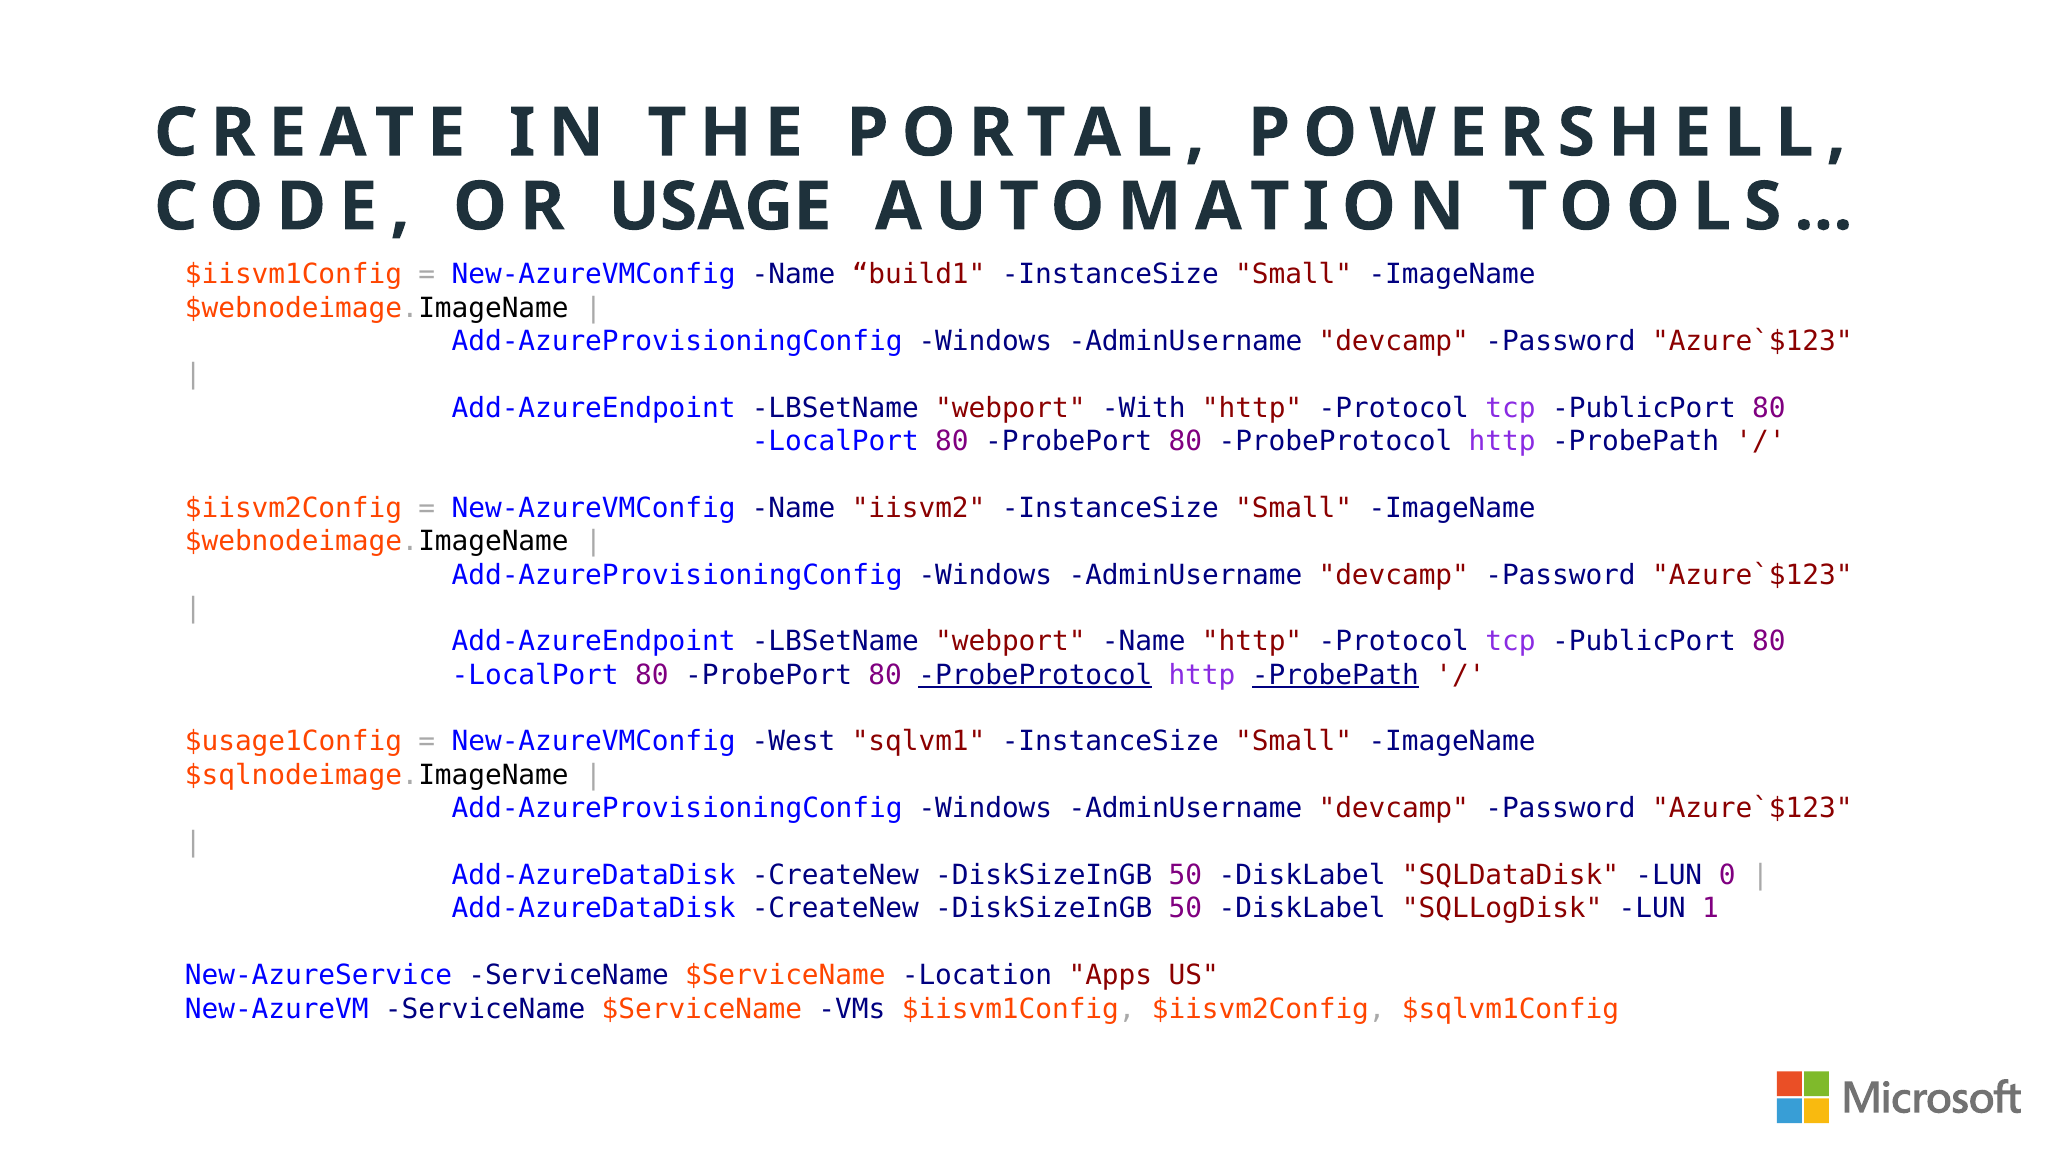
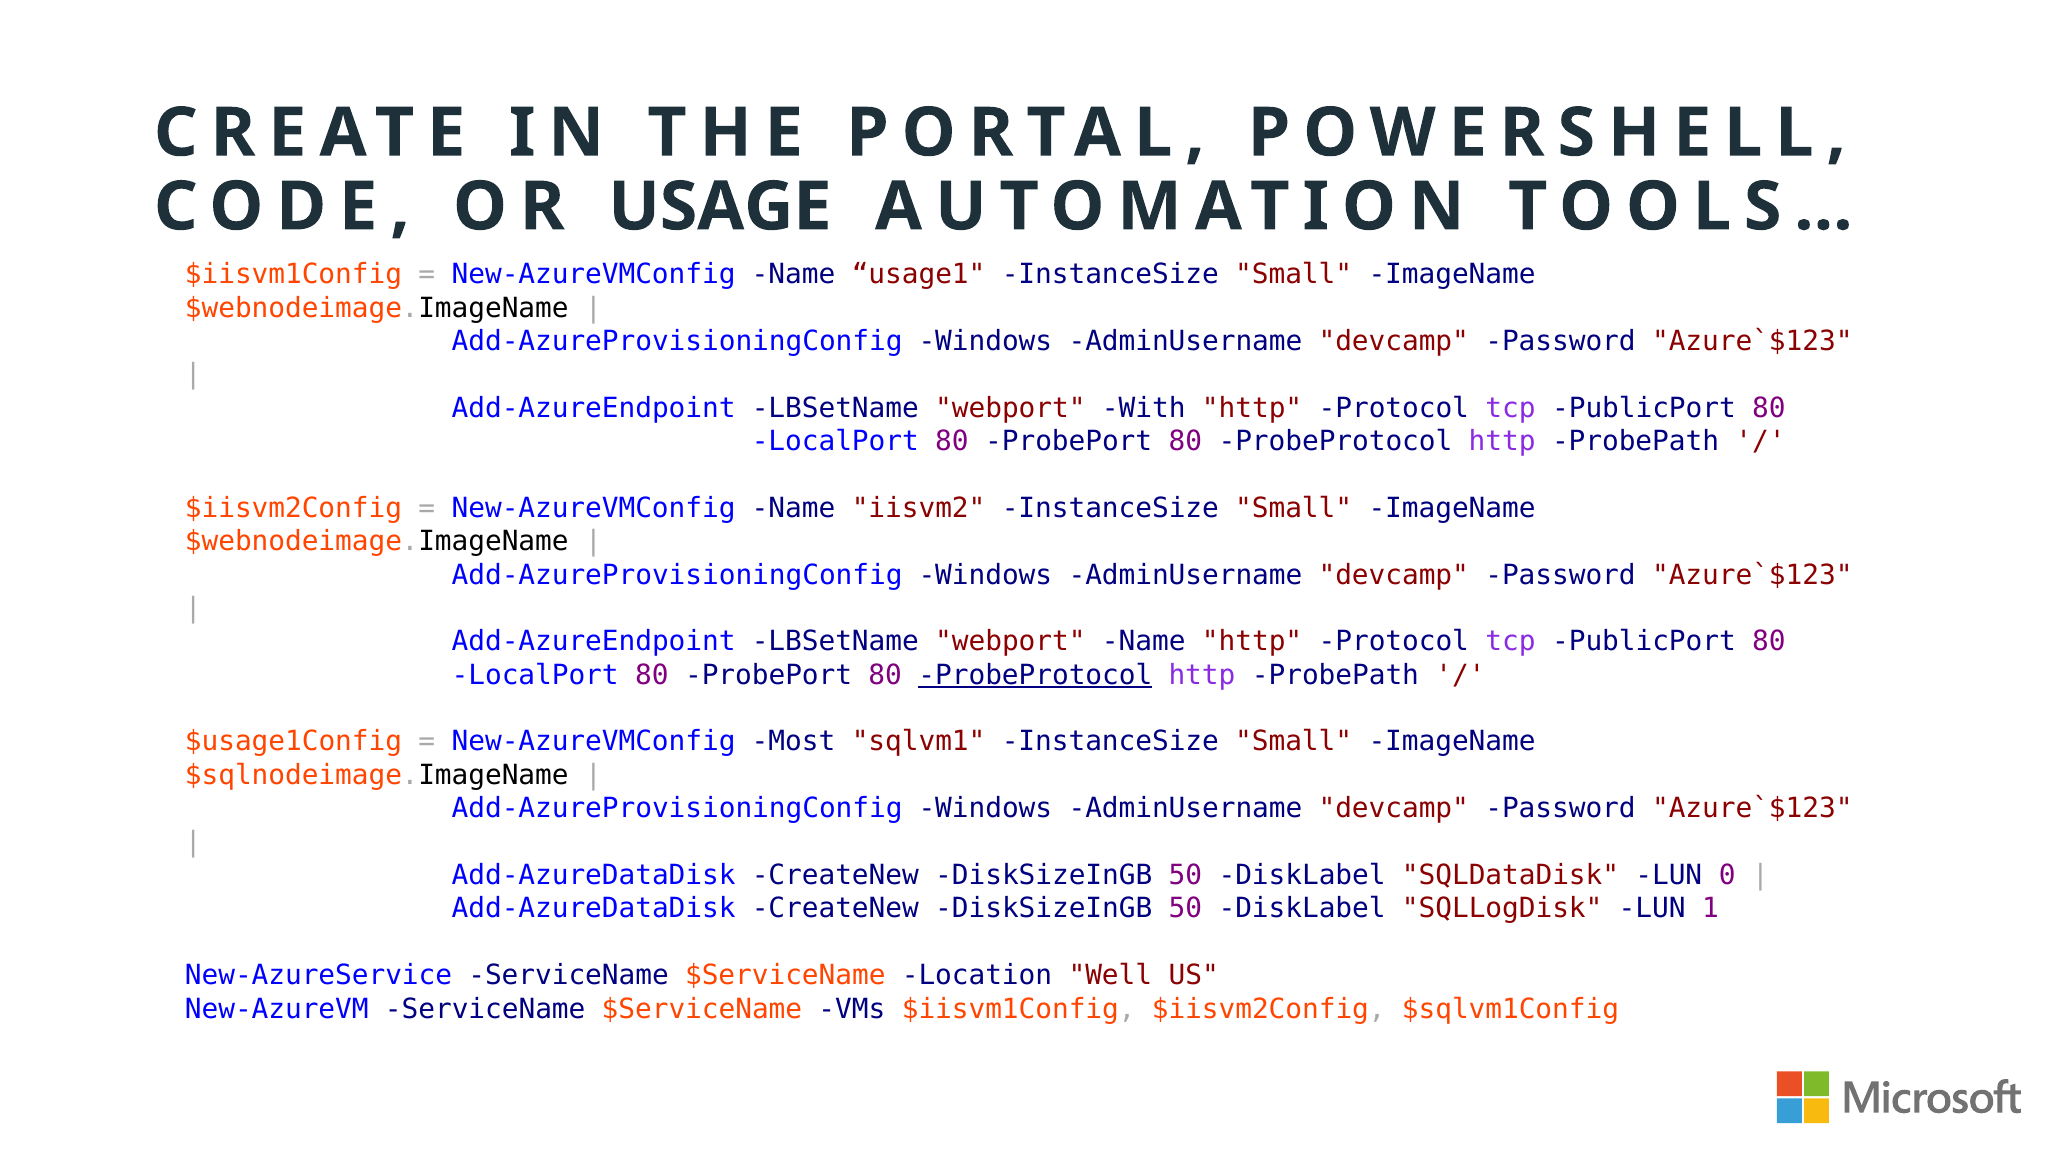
build1: build1 -> usage1 (919, 275)
ProbePath underline: present -> none (1335, 675)
West: West -> Most (794, 742)
Apps: Apps -> Well (1110, 976)
